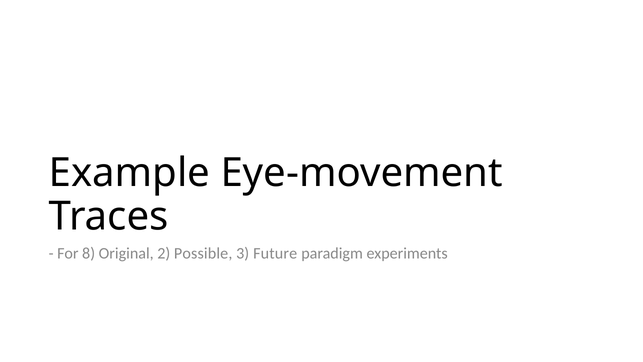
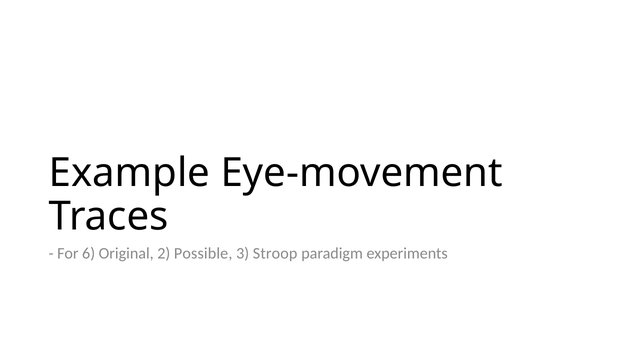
8: 8 -> 6 (89, 253)
Future: Future -> Stroop (275, 253)
